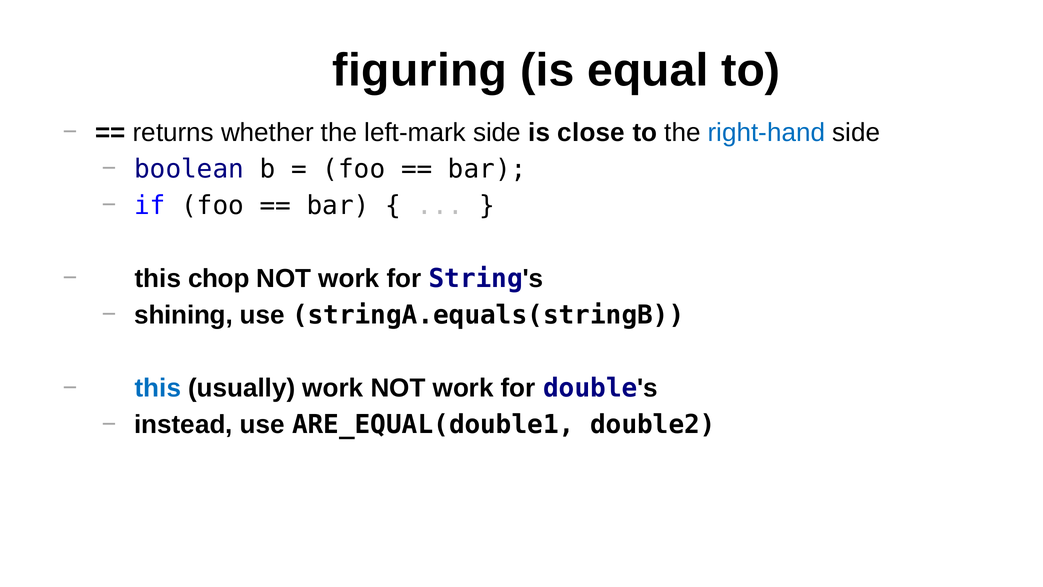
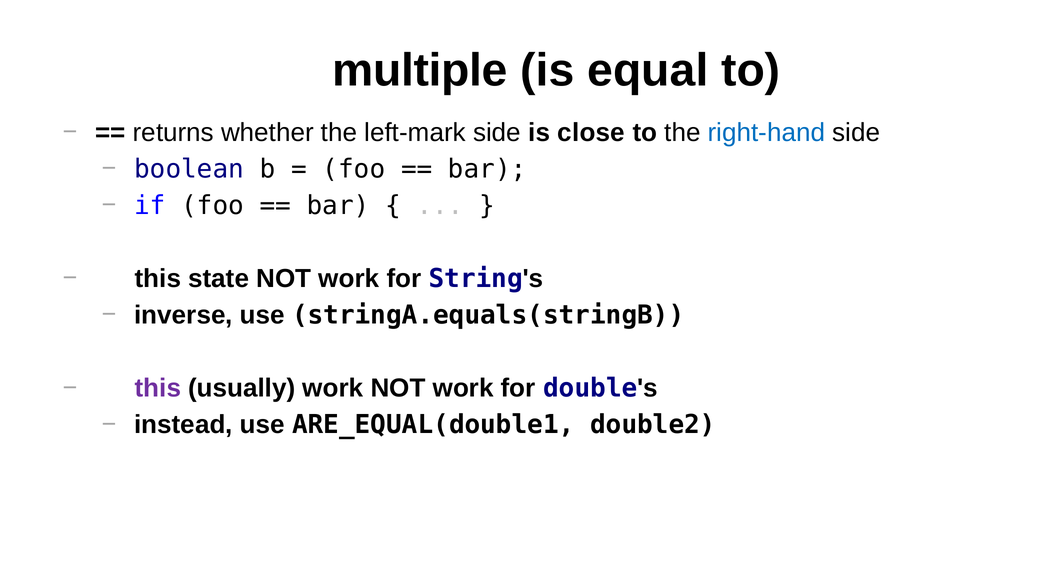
figuring: figuring -> multiple (420, 70)
chop: chop -> state (219, 279)
shining: shining -> inverse (183, 315)
this colour: blue -> purple (158, 388)
